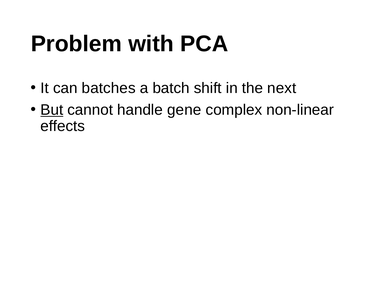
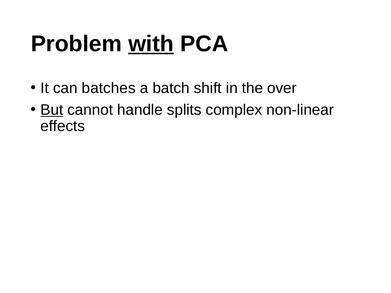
with underline: none -> present (151, 44)
next: next -> over (282, 88)
gene: gene -> splits (184, 110)
